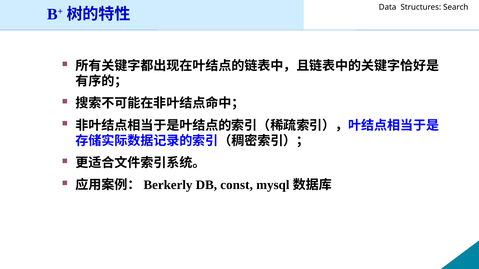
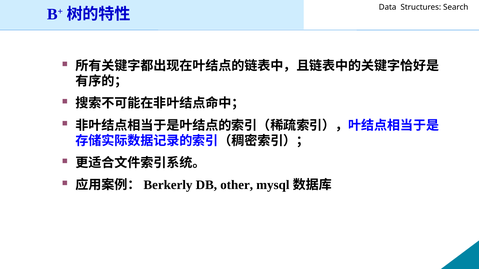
const: const -> other (237, 185)
